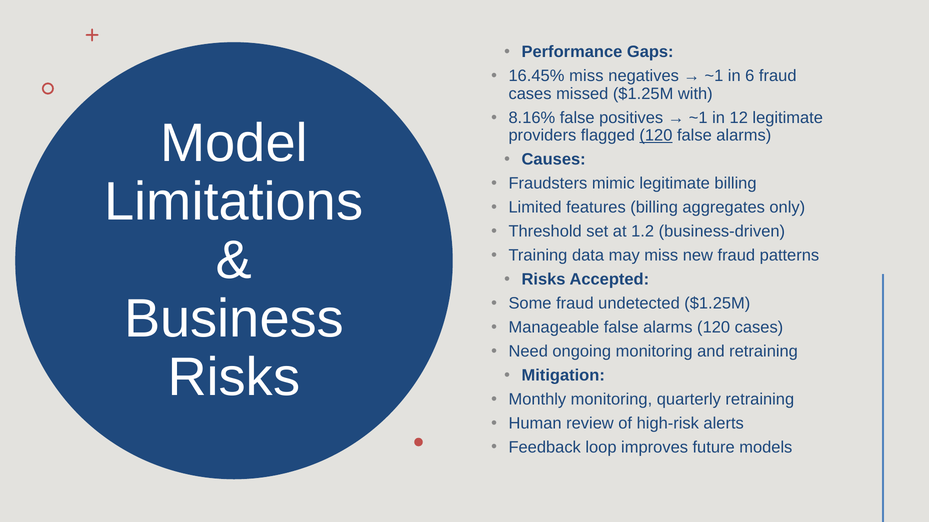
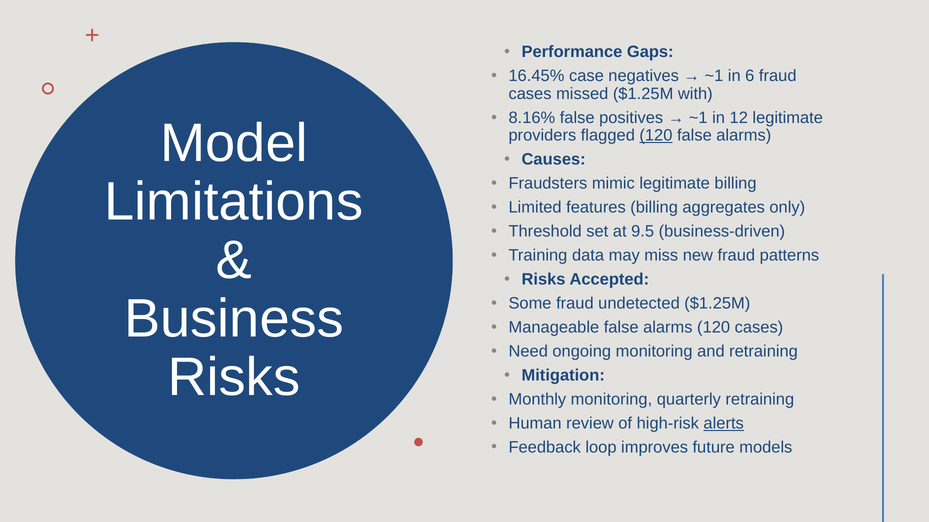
16.45% miss: miss -> case (586, 76)
1.2: 1.2 -> 9.5 (643, 232)
alerts underline: none -> present (724, 424)
